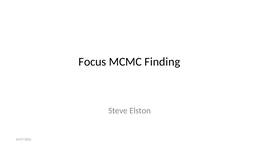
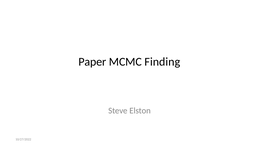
Focus: Focus -> Paper (92, 62)
